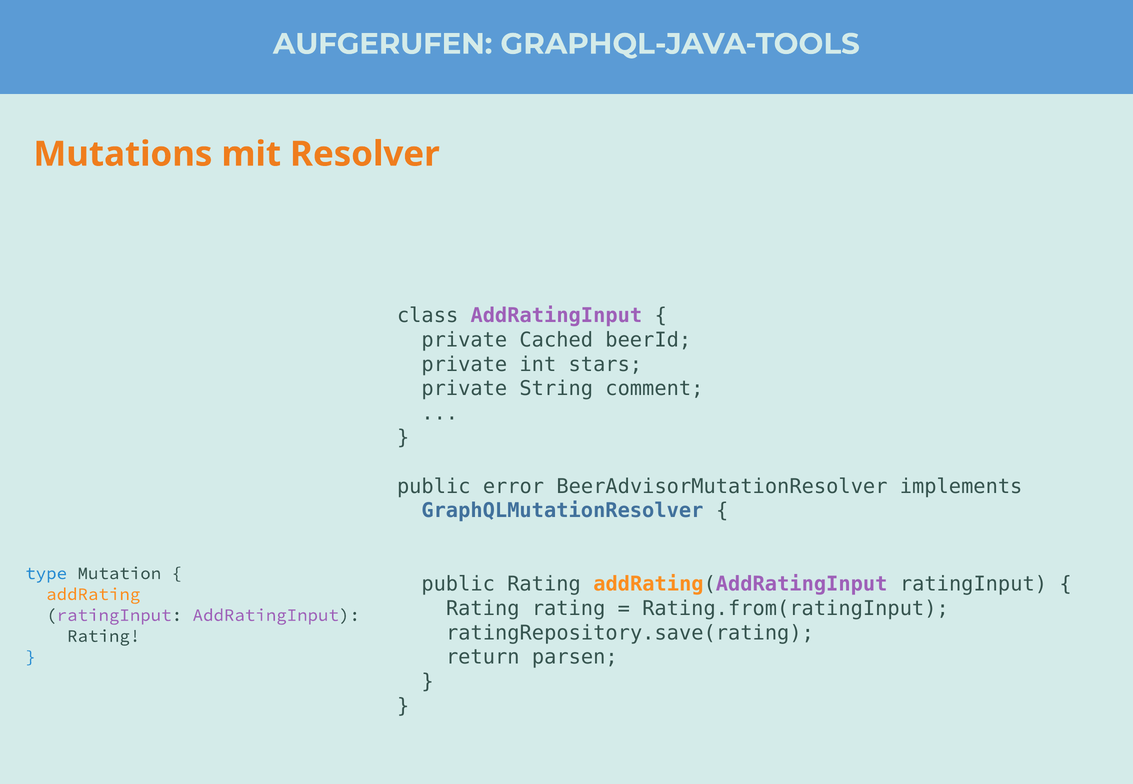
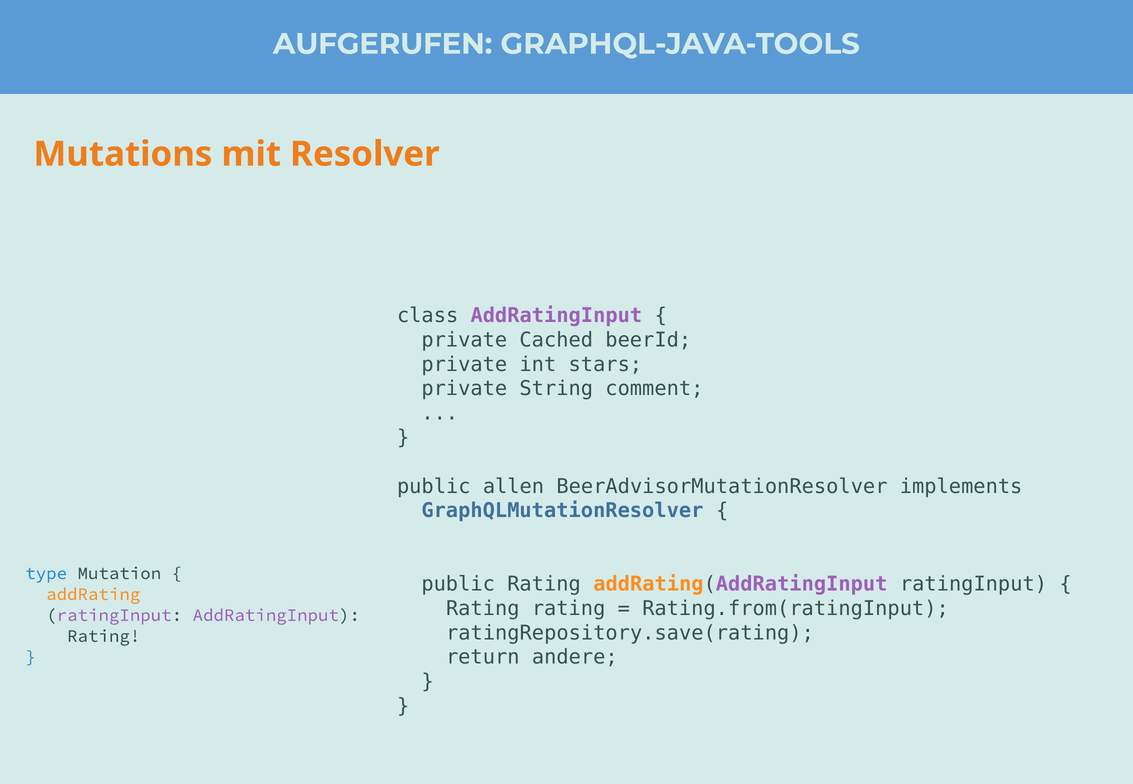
error: error -> allen (513, 487)
parsen: parsen -> andere (575, 658)
